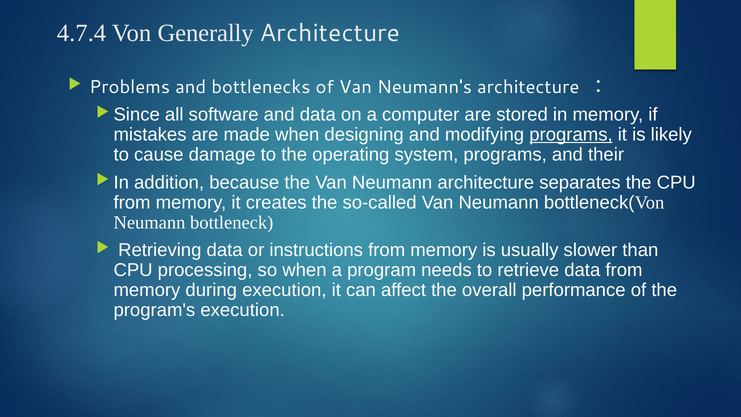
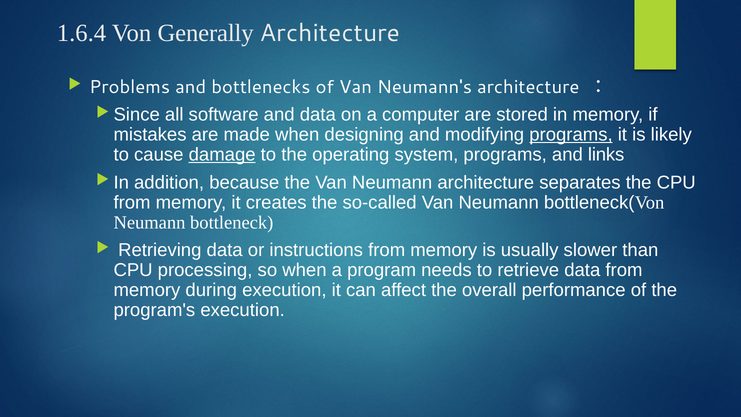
4.7.4: 4.7.4 -> 1.6.4 (81, 33)
damage underline: none -> present (222, 155)
their: their -> links (606, 155)
